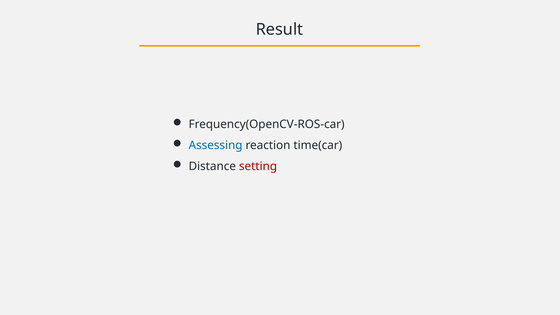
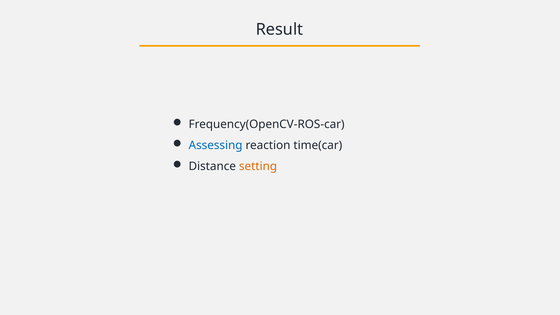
setting colour: red -> orange (258, 166)
